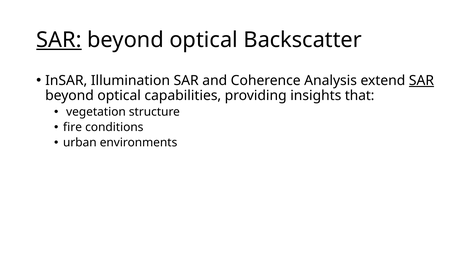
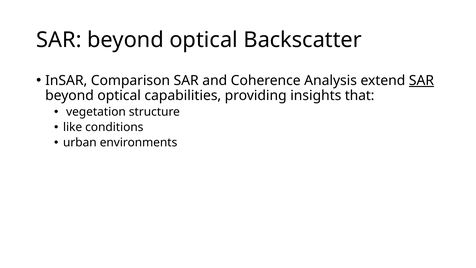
SAR underline: present -> none (59, 40)
Illumination: Illumination -> Comparison (130, 80)
fire: fire -> like (73, 127)
